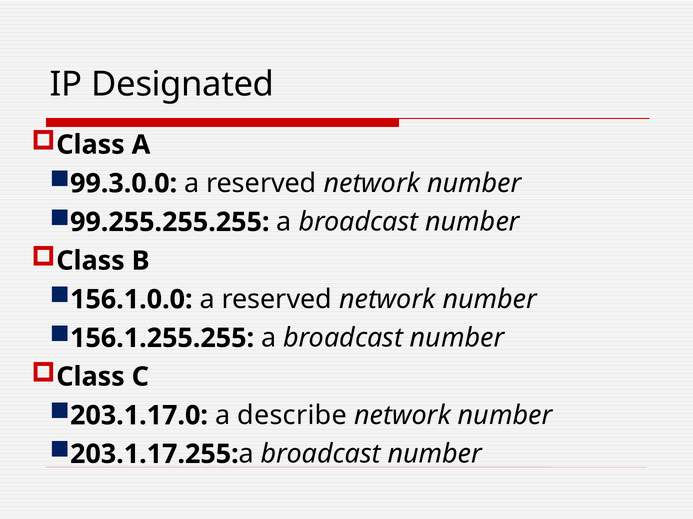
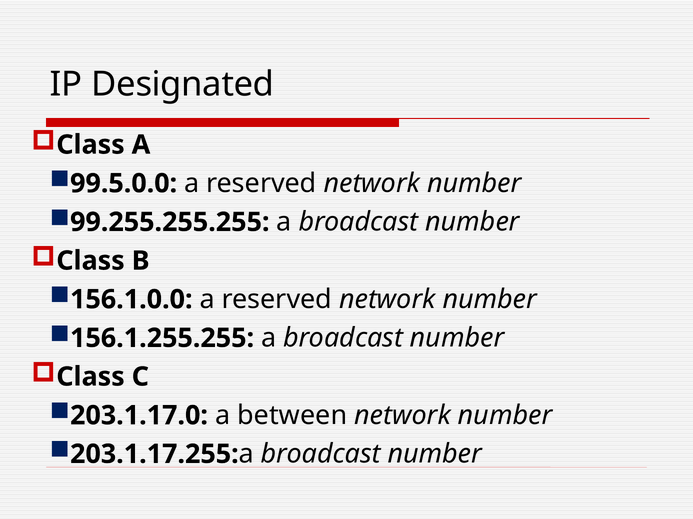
99.3.0.0: 99.3.0.0 -> 99.5.0.0 (124, 184)
describe: describe -> between (292, 416)
